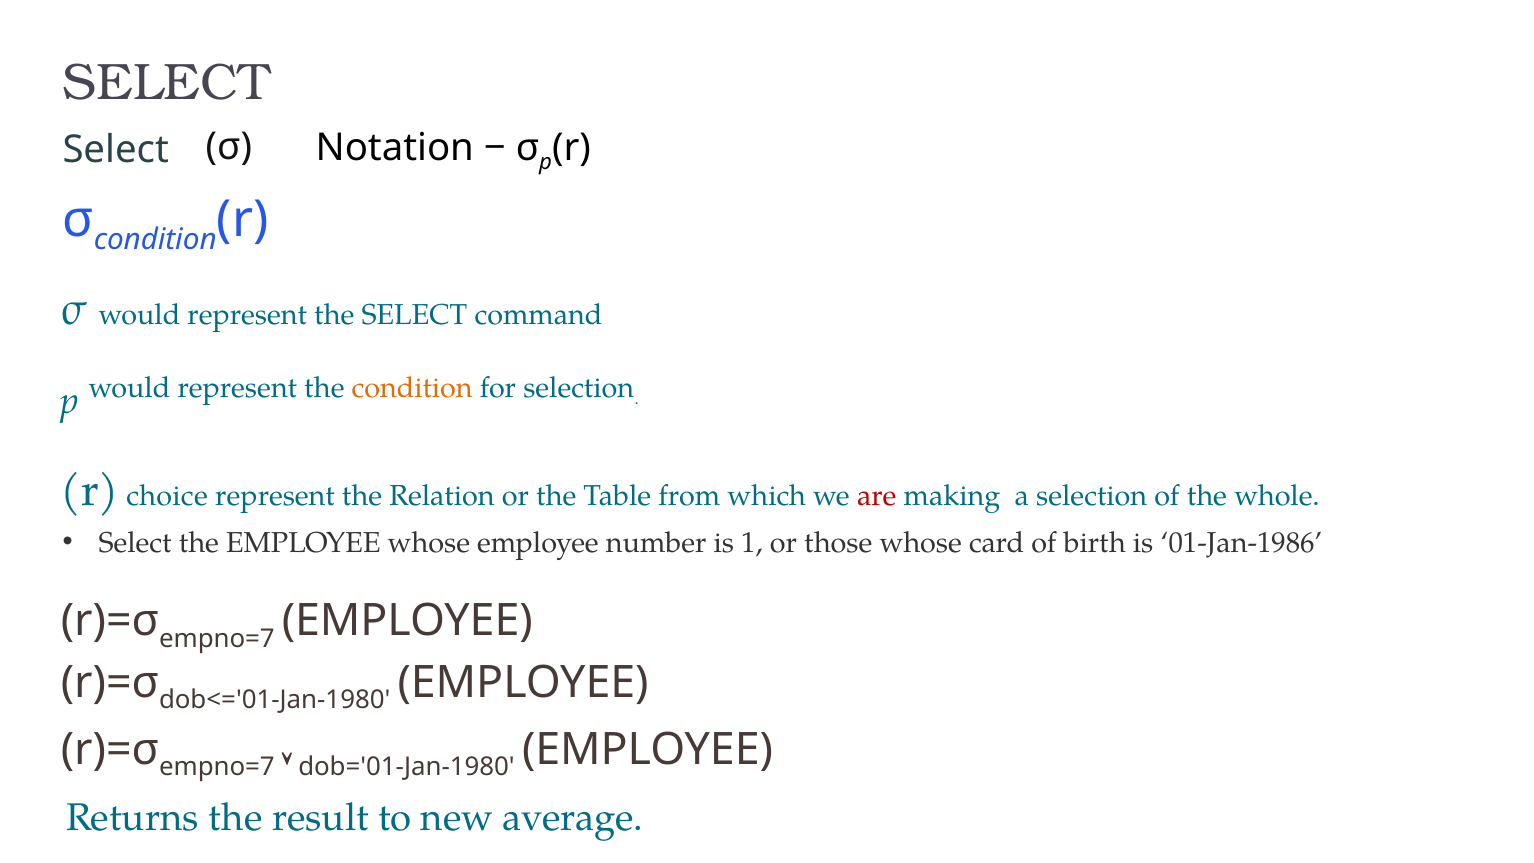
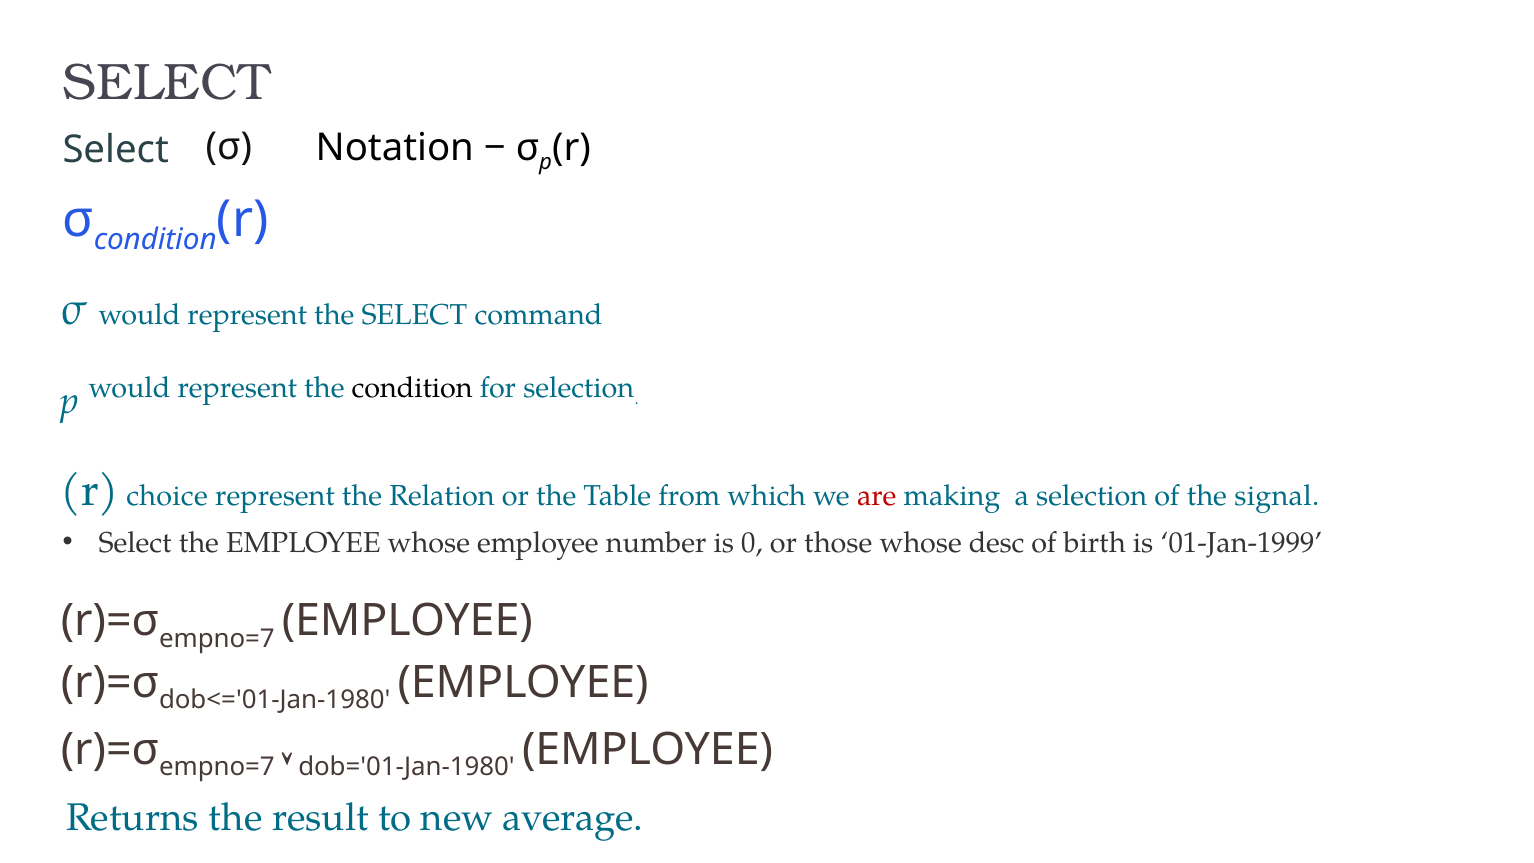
condition colour: orange -> black (412, 388)
whole: whole -> signal (1277, 496)
1: 1 -> 0 (752, 543)
card: card -> desc (997, 543)
01-Jan-1986: 01-Jan-1986 -> 01-Jan-1999 (1242, 543)
